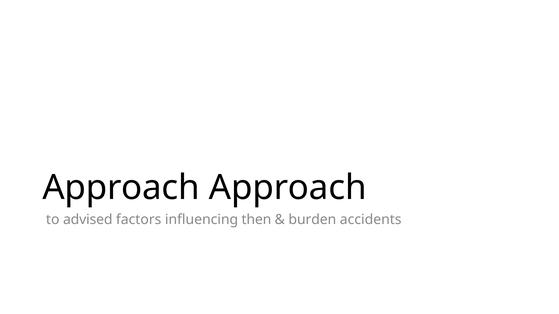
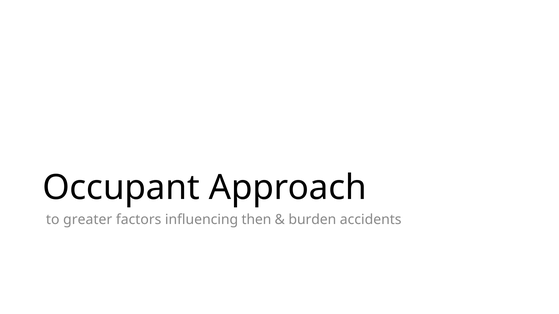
Approach: Approach -> Occupant (121, 188)
advised: advised -> greater (88, 220)
